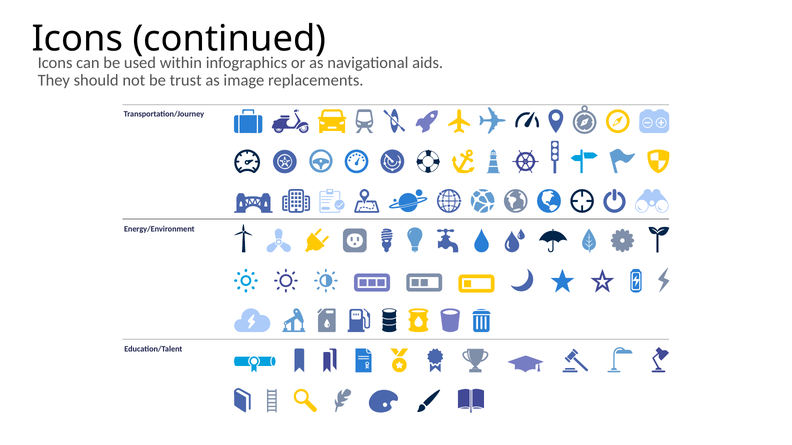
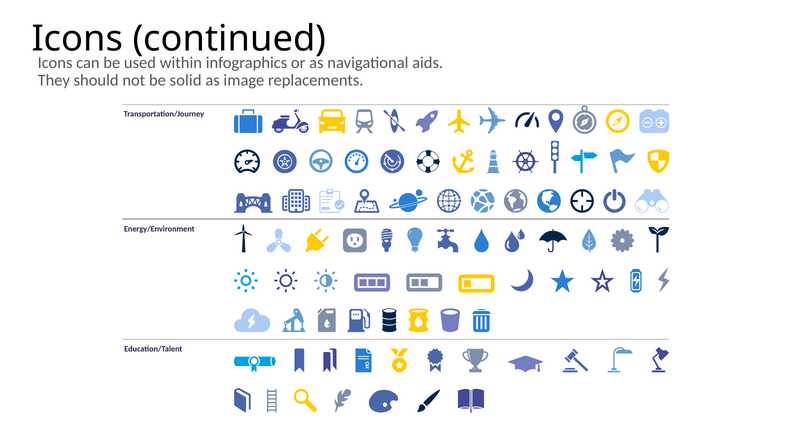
trust: trust -> solid (186, 80)
